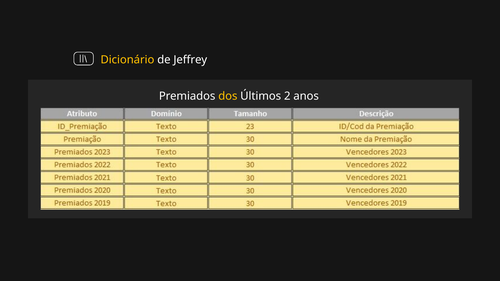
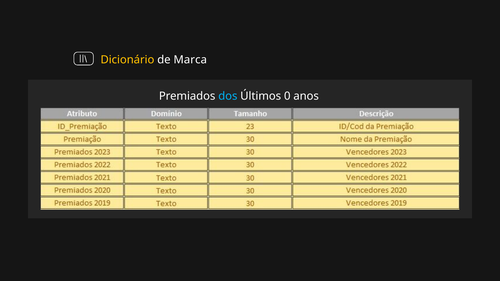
Jeffrey: Jeffrey -> Marca (190, 60)
dos colour: yellow -> light blue (228, 96)
2: 2 -> 0 (287, 96)
